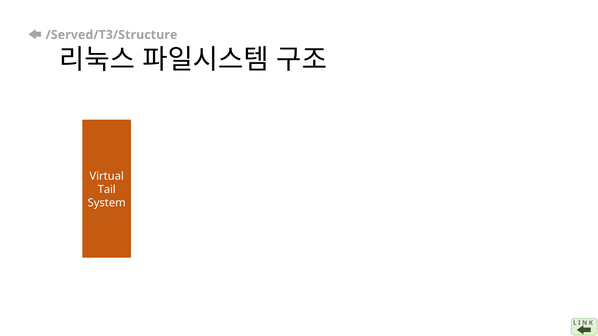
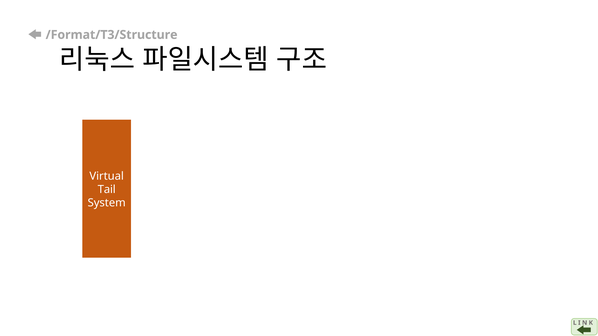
/Served/T3/Structure: /Served/T3/Structure -> /Format/T3/Structure (112, 35)
